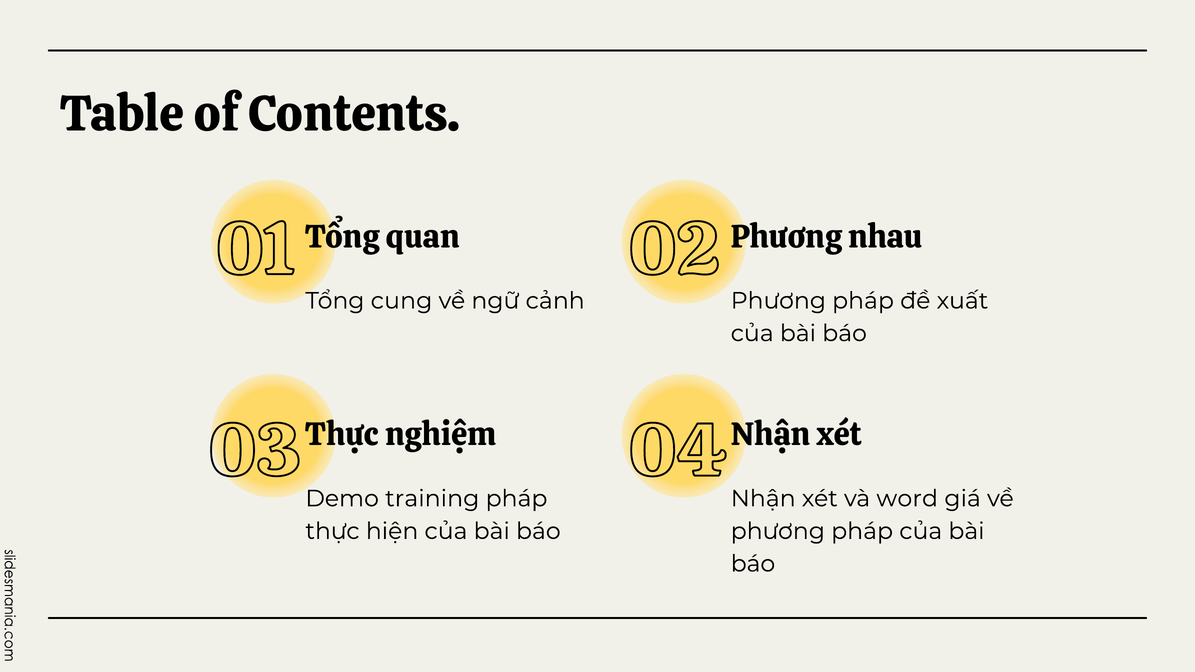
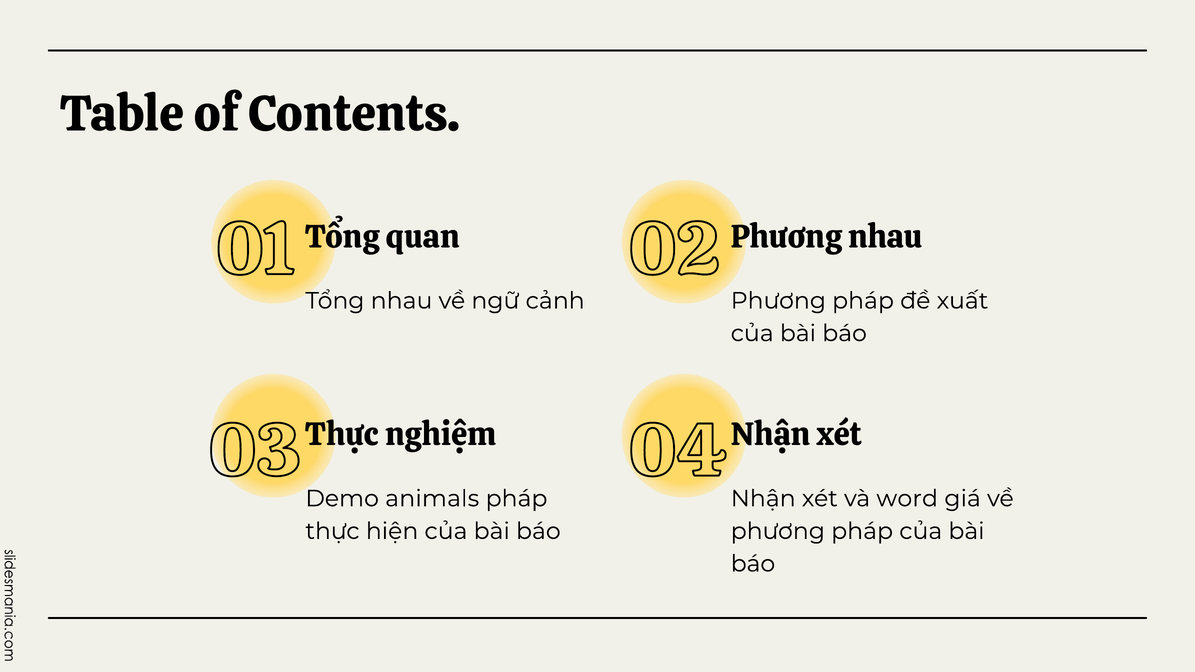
Tổng cung: cung -> nhau (402, 301)
training: training -> animals (432, 499)
